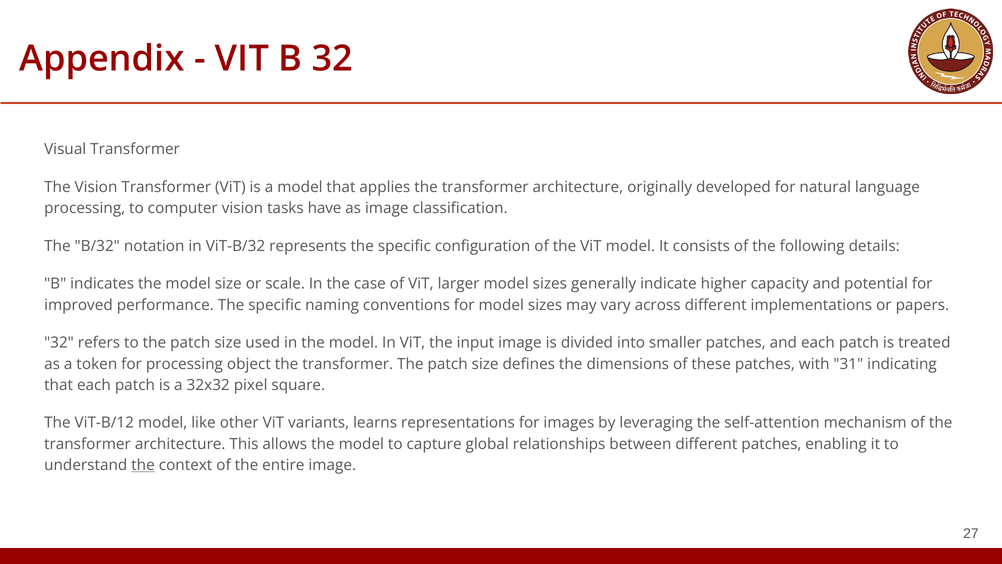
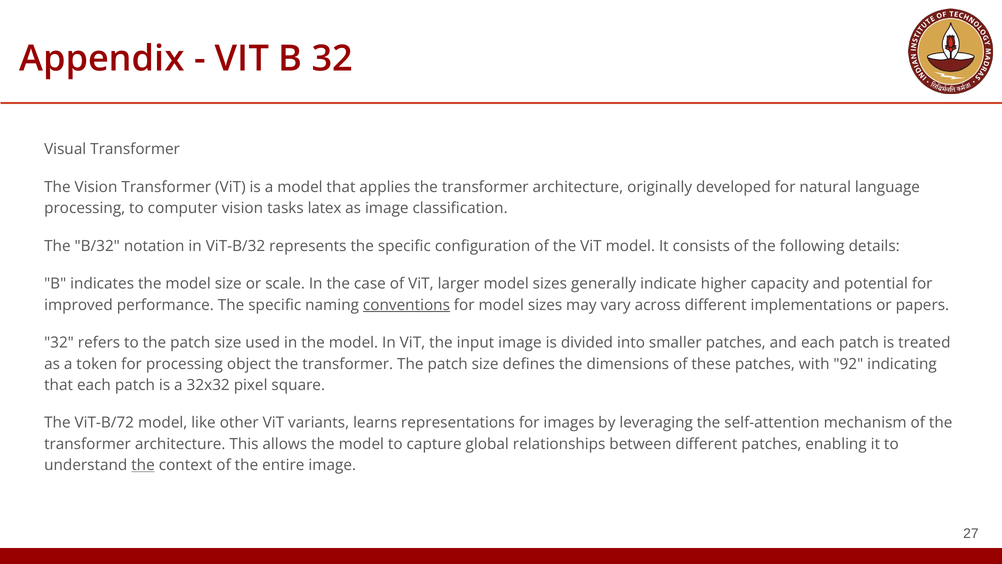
have: have -> latex (325, 208)
conventions underline: none -> present (406, 305)
31: 31 -> 92 (848, 364)
ViT-B/12: ViT-B/12 -> ViT-B/72 (104, 423)
